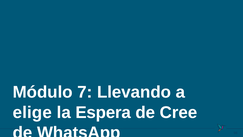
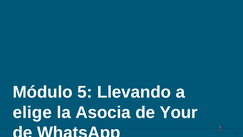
7: 7 -> 5 (85, 92)
Espera: Espera -> Asocia (103, 112)
Cree: Cree -> Your (179, 112)
